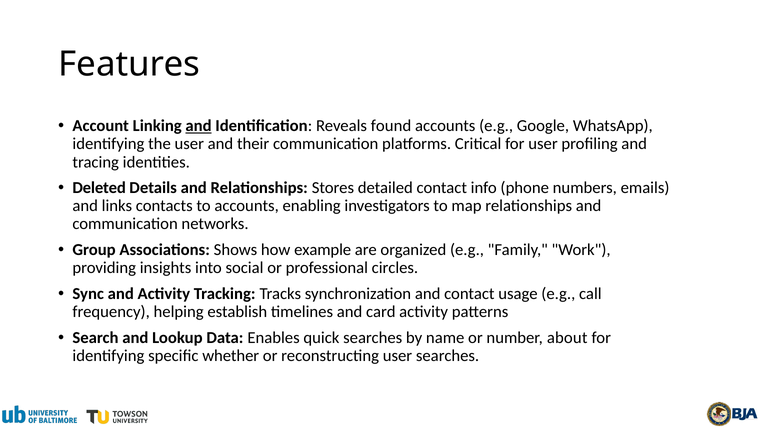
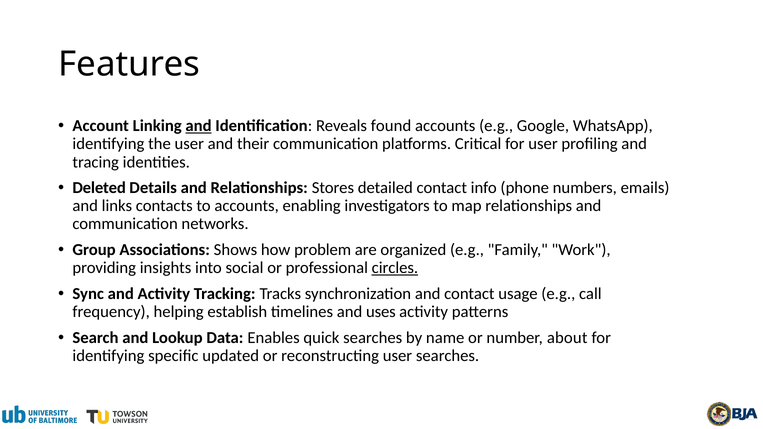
example: example -> problem (323, 250)
circles underline: none -> present (395, 268)
card: card -> uses (381, 312)
whether: whether -> updated (231, 356)
